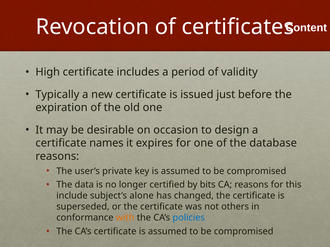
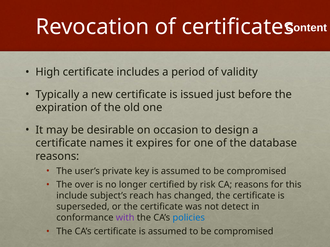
data: data -> over (84, 185)
bits: bits -> risk (208, 185)
alone: alone -> reach (142, 196)
others: others -> detect (235, 207)
with colour: orange -> purple (125, 218)
